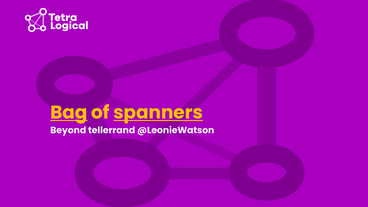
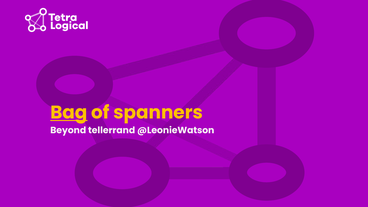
spanners underline: present -> none (158, 113)
